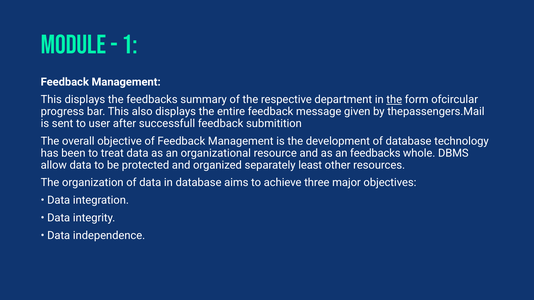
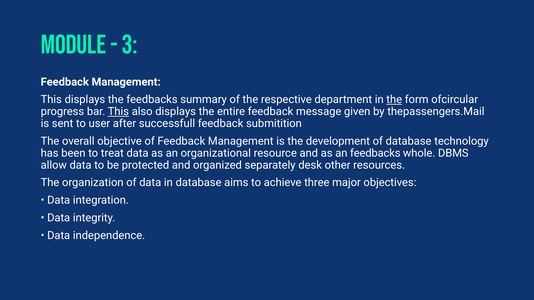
1: 1 -> 3 (130, 45)
This underline: none -> present (118, 112)
least: least -> desk (310, 165)
